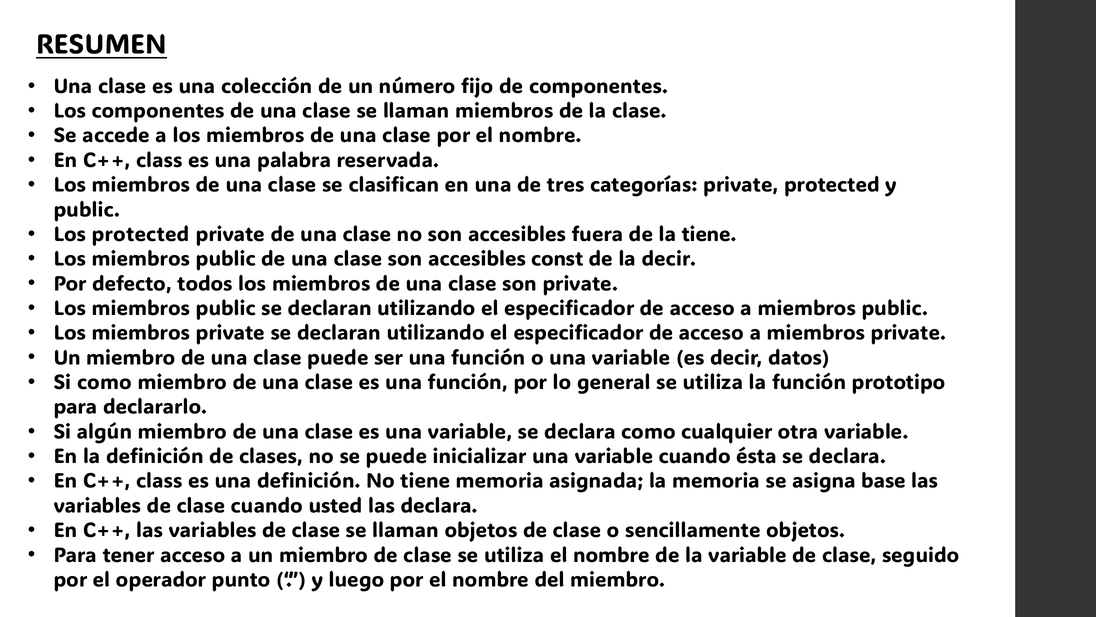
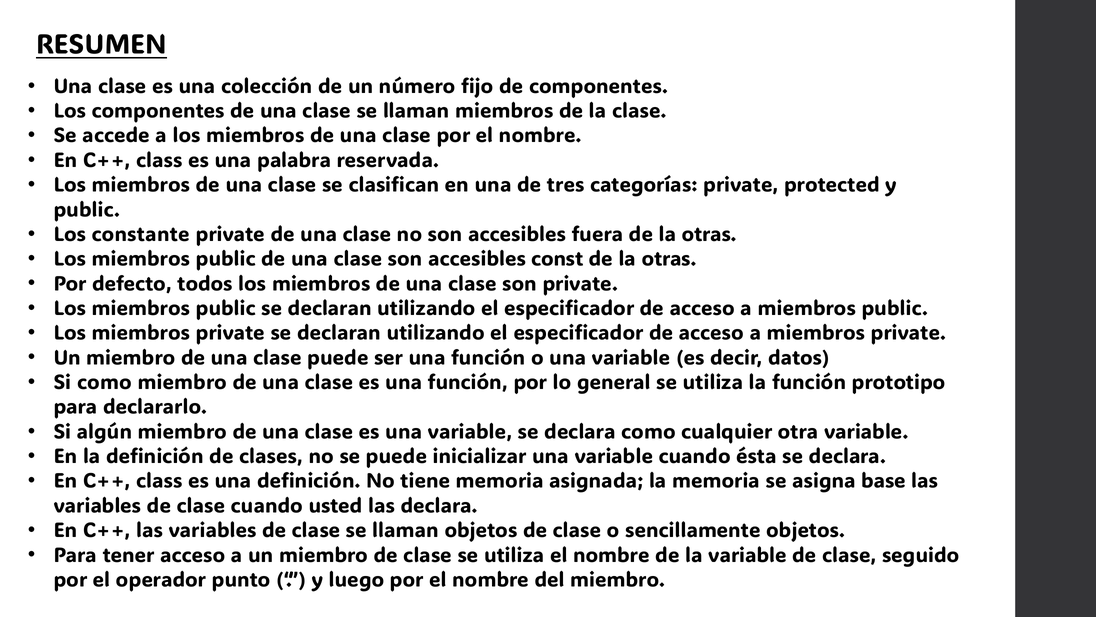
Los protected: protected -> constante (141, 234)
fuera de la tiene: tiene -> otras (709, 234)
decir: decir -> otras (669, 259)
